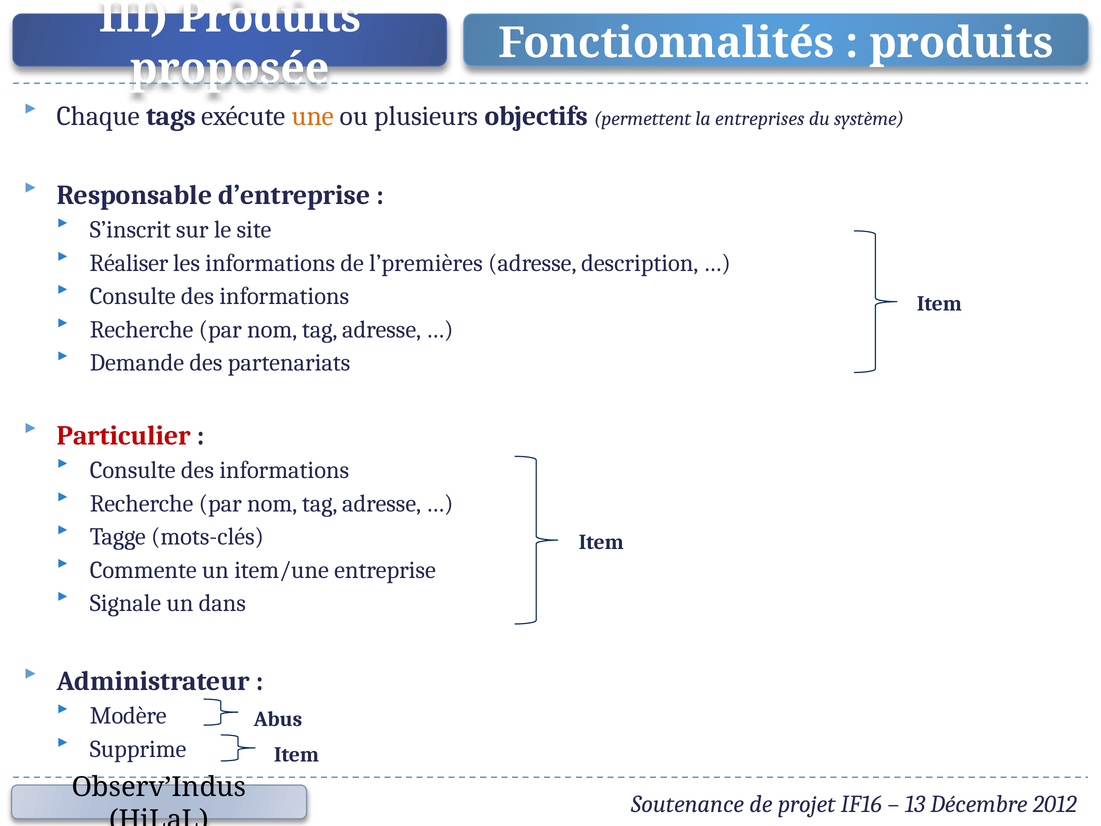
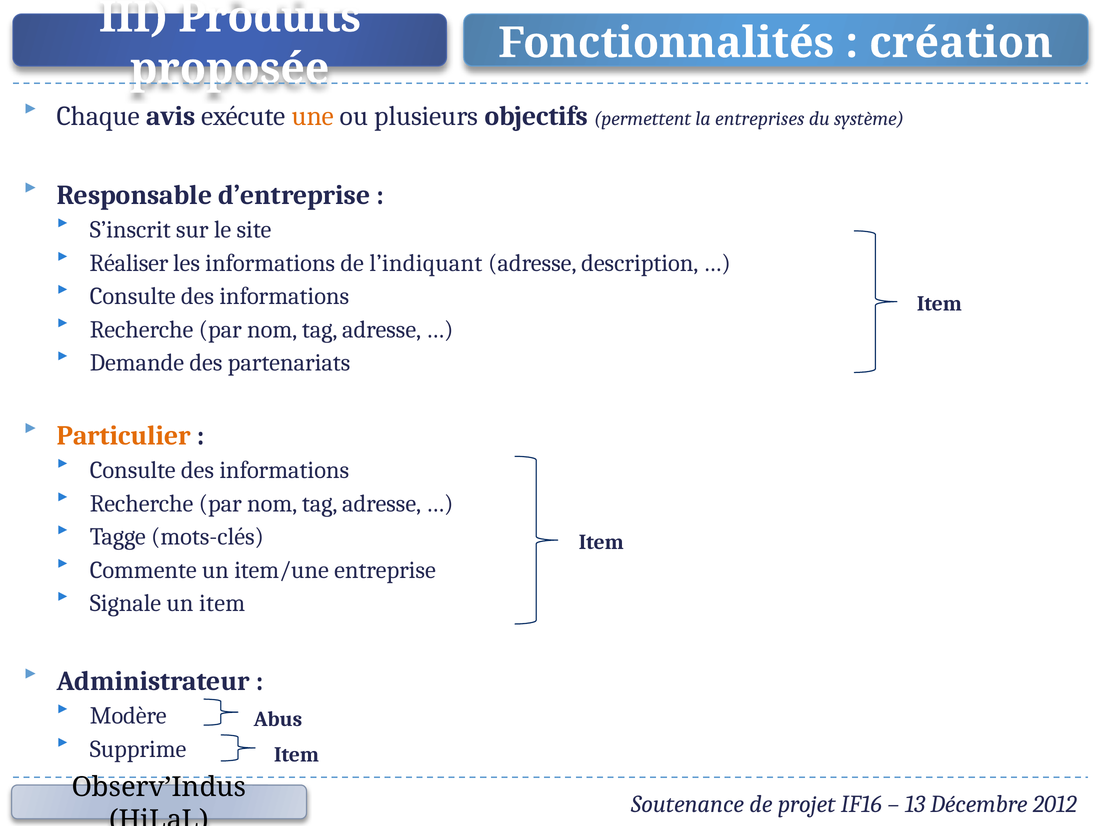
produits: produits -> création (961, 43)
tags: tags -> avis (171, 116)
l’premières: l’premières -> l’indiquant (426, 263)
Particulier colour: red -> orange (124, 436)
un dans: dans -> item (222, 603)
